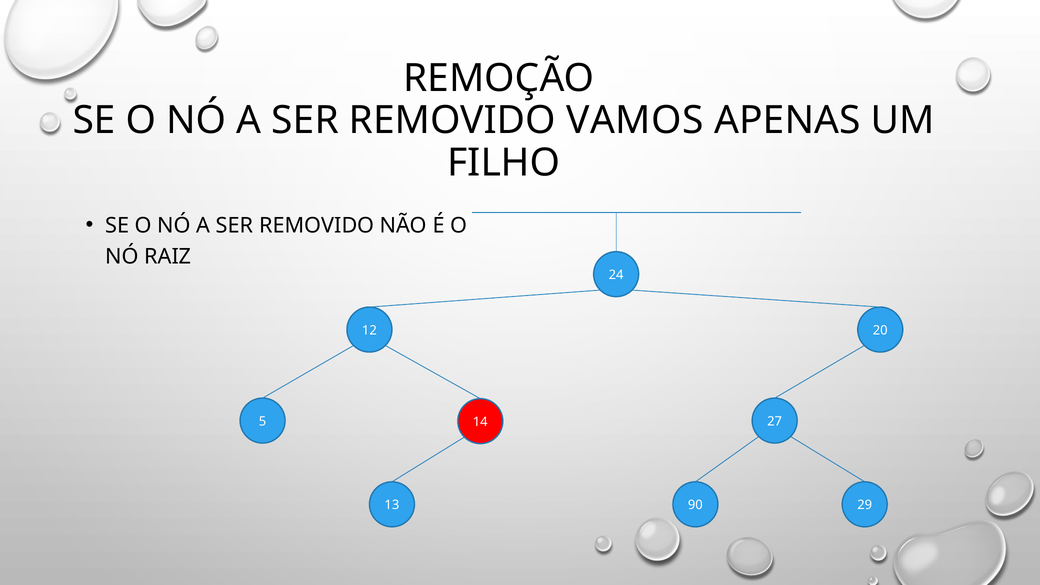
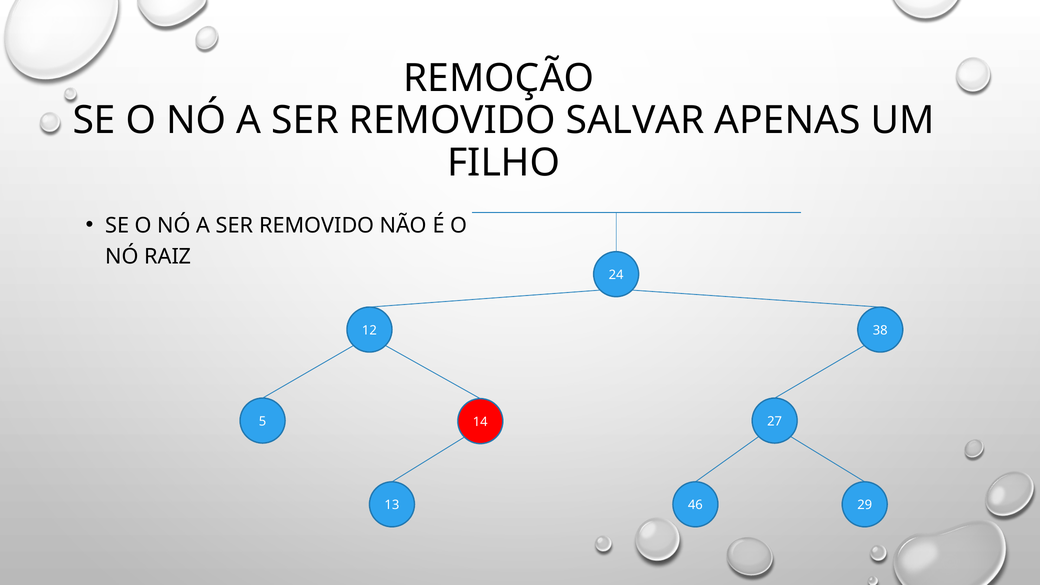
VAMOS: VAMOS -> SALVAR (635, 121)
20: 20 -> 38 (880, 330)
90: 90 -> 46 (695, 505)
